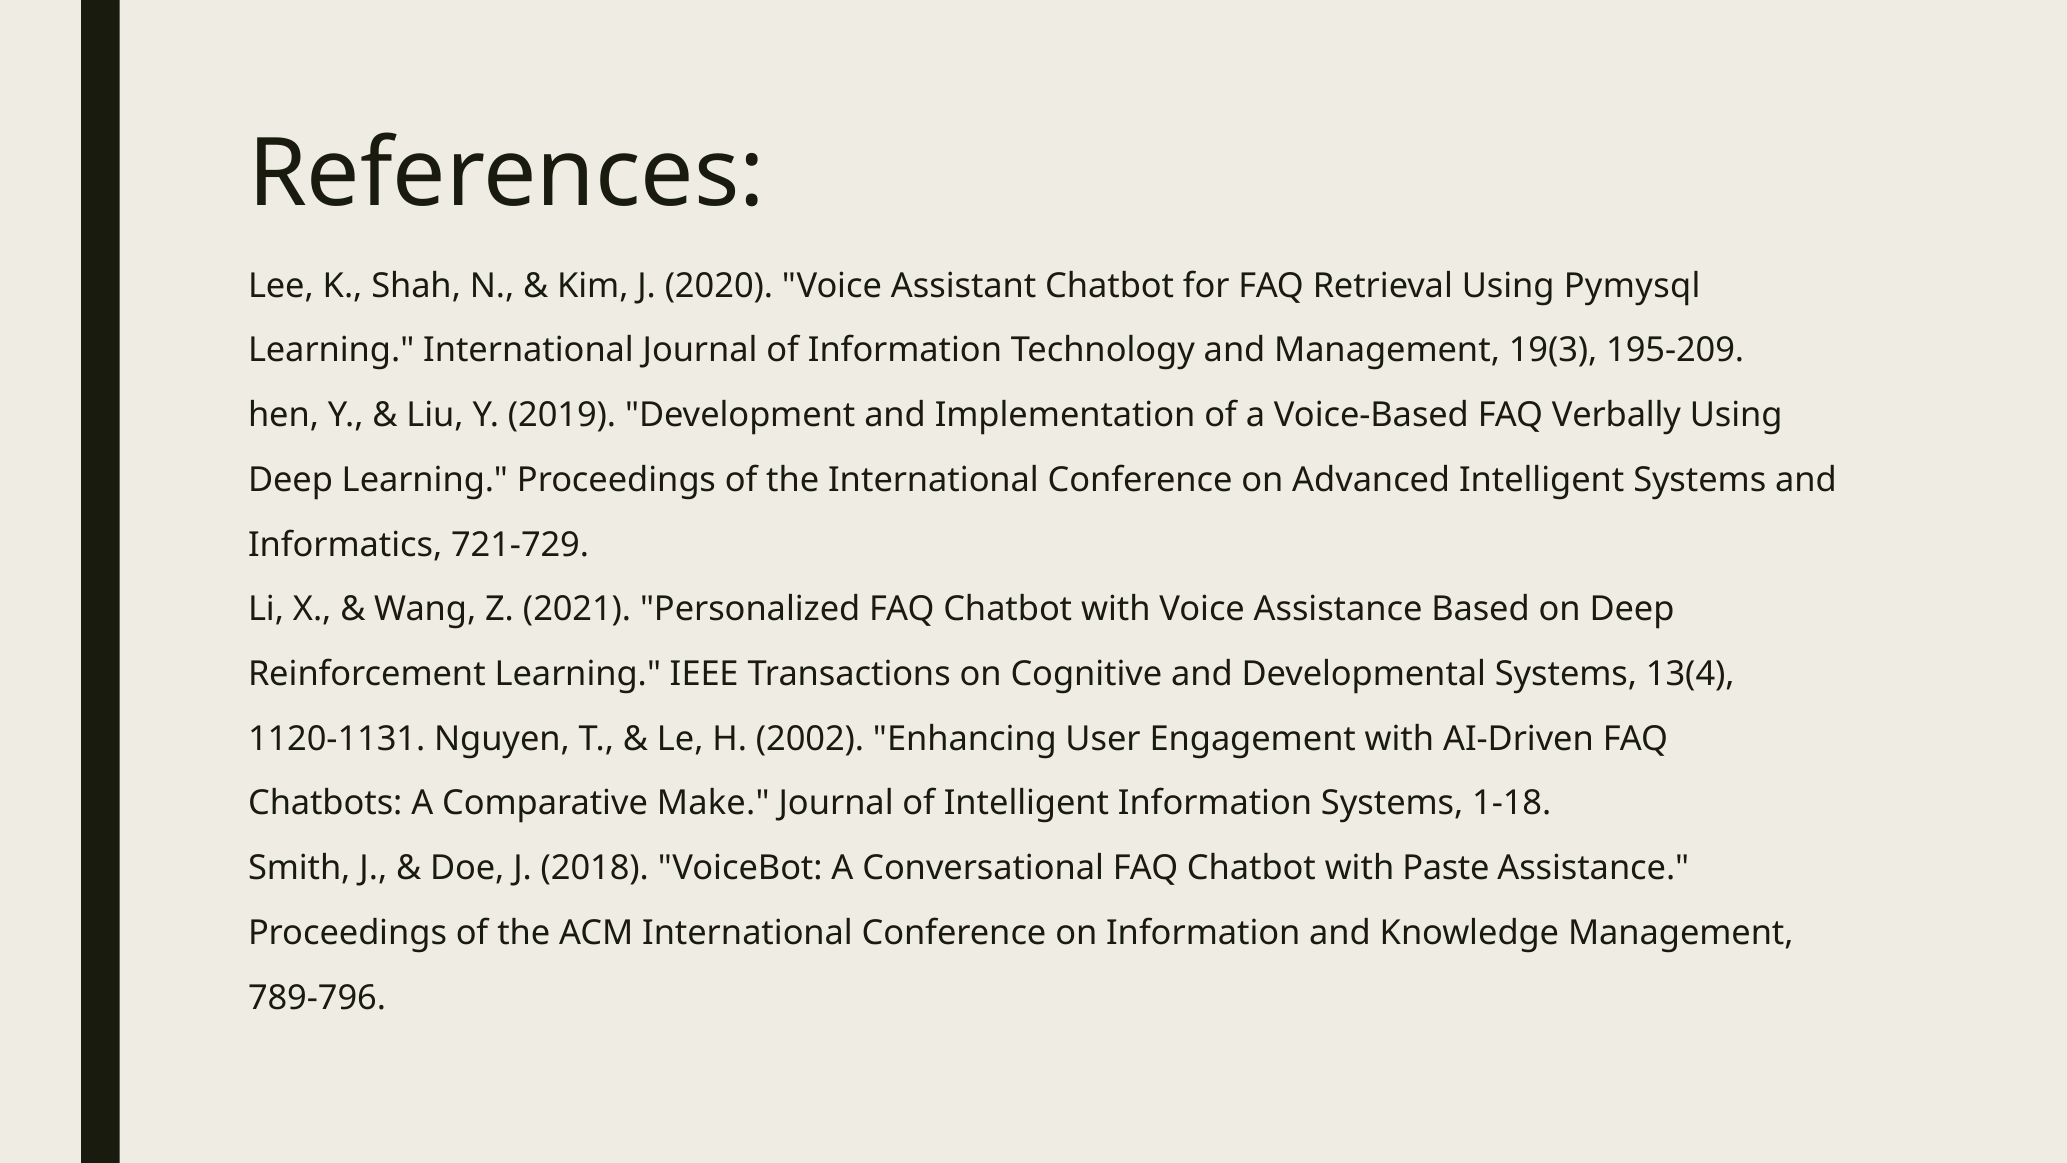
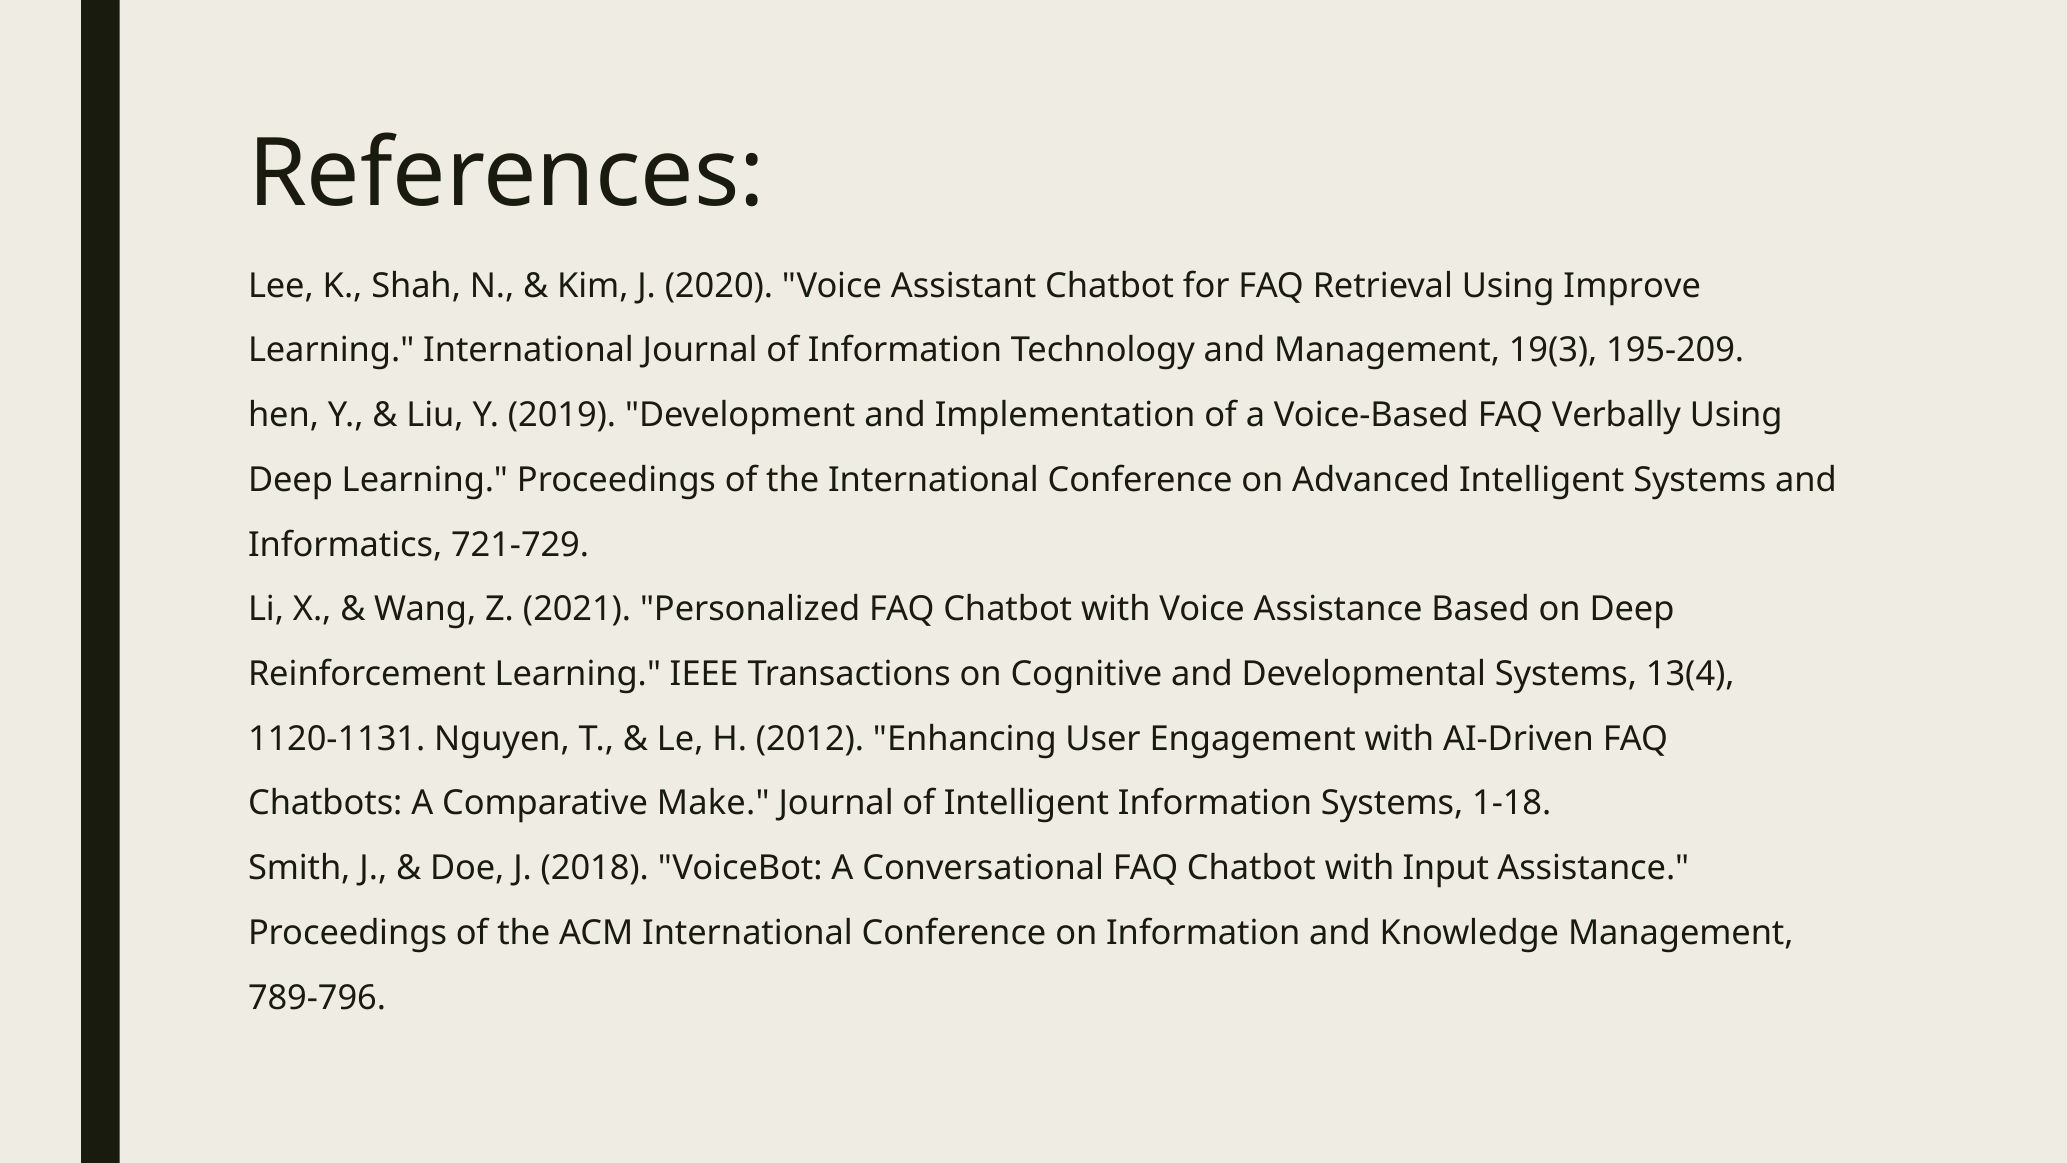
Pymysql: Pymysql -> Improve (1632, 286)
2002: 2002 -> 2012 (810, 739)
Paste: Paste -> Input (1446, 868)
